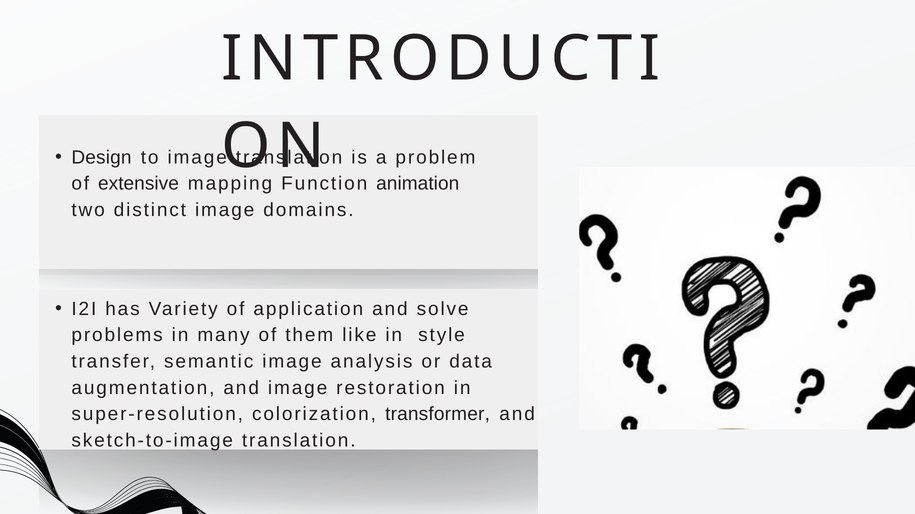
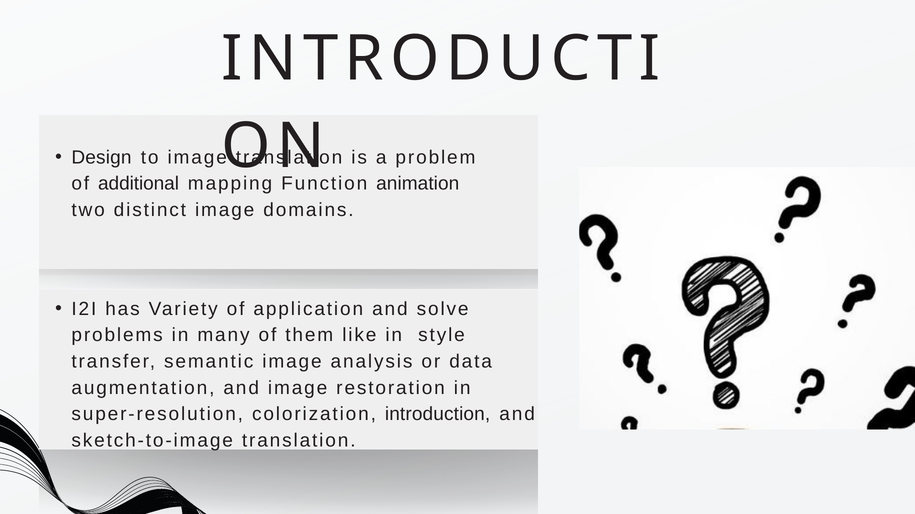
extensive: extensive -> additional (139, 184)
transformer: transformer -> introduction (438, 415)
